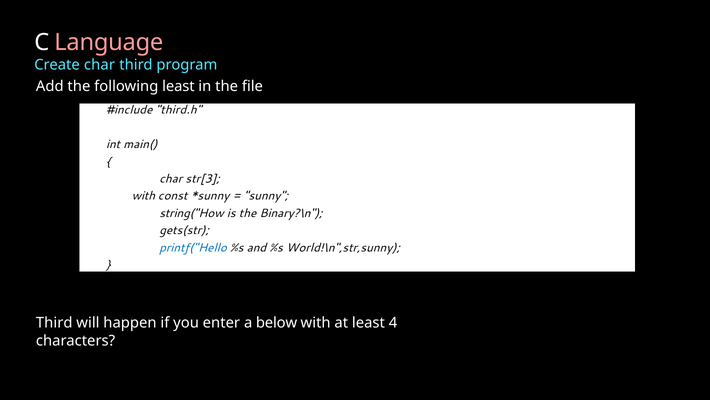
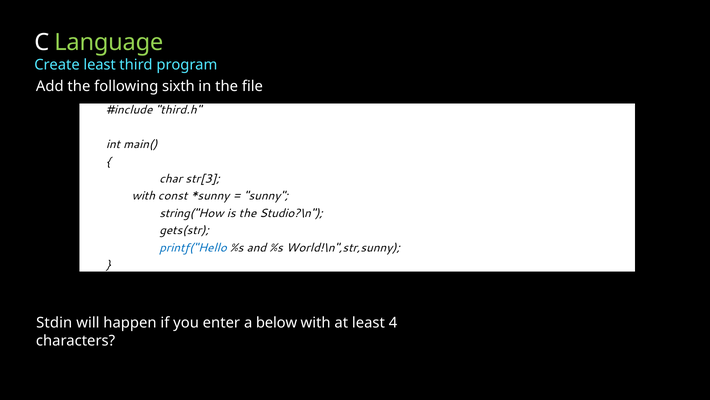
Language colour: pink -> light green (109, 42)
Create char: char -> least (100, 65)
following least: least -> sixth (178, 86)
Binary?\n: Binary?\n -> Studio?\n (291, 213)
Third: Third -> Stdin (54, 322)
